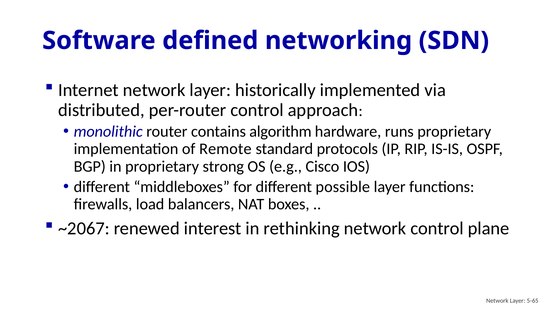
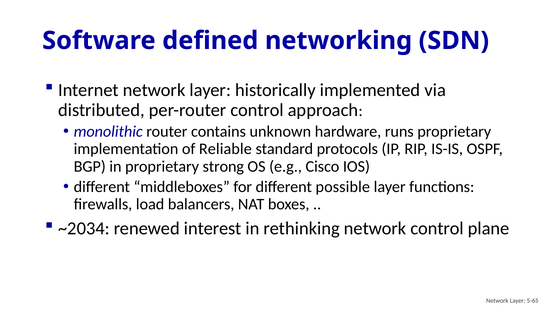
algorithm: algorithm -> unknown (280, 132)
Remote: Remote -> Reliable (225, 149)
~2067: ~2067 -> ~2034 (84, 229)
